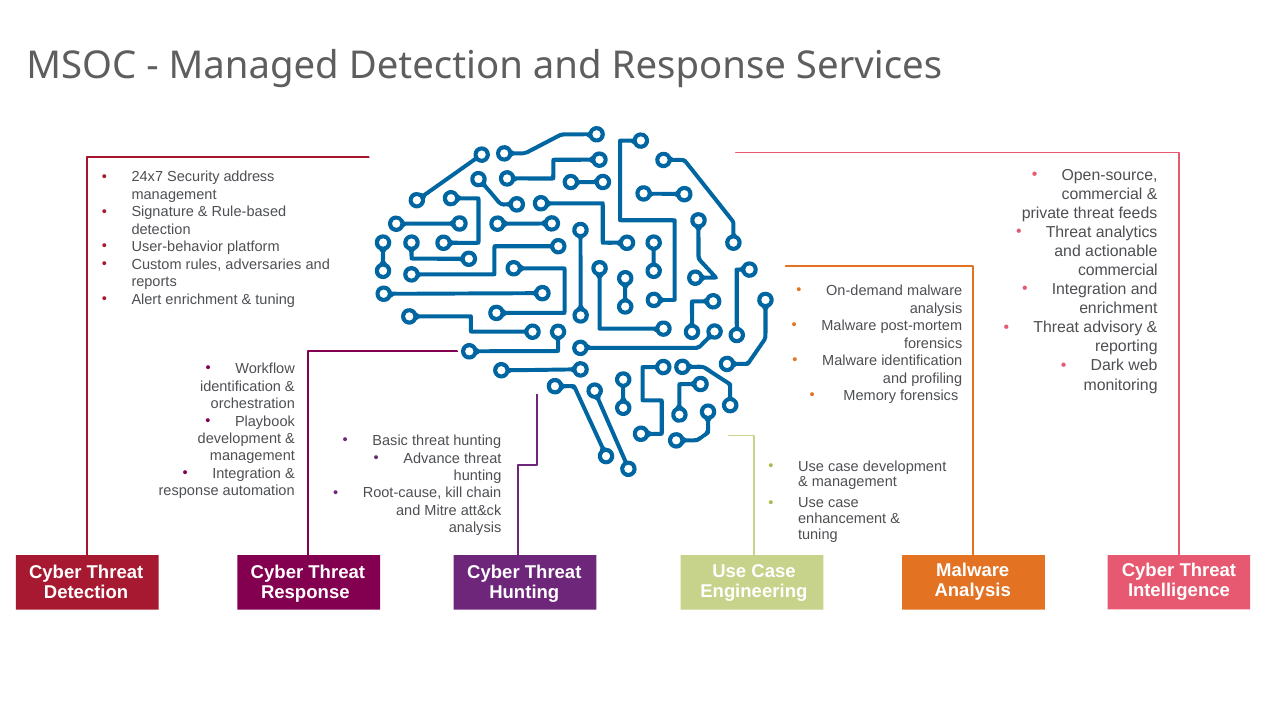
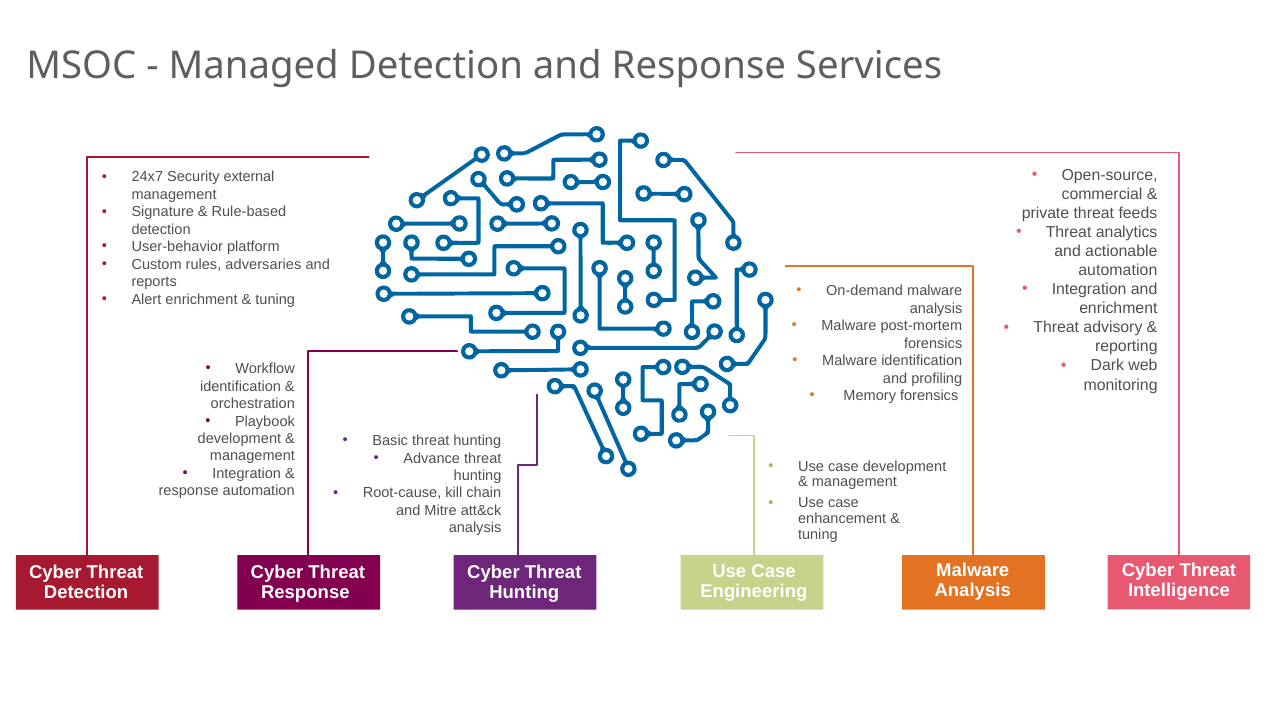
address: address -> external (249, 177)
commercial: commercial -> automation (1118, 270)
